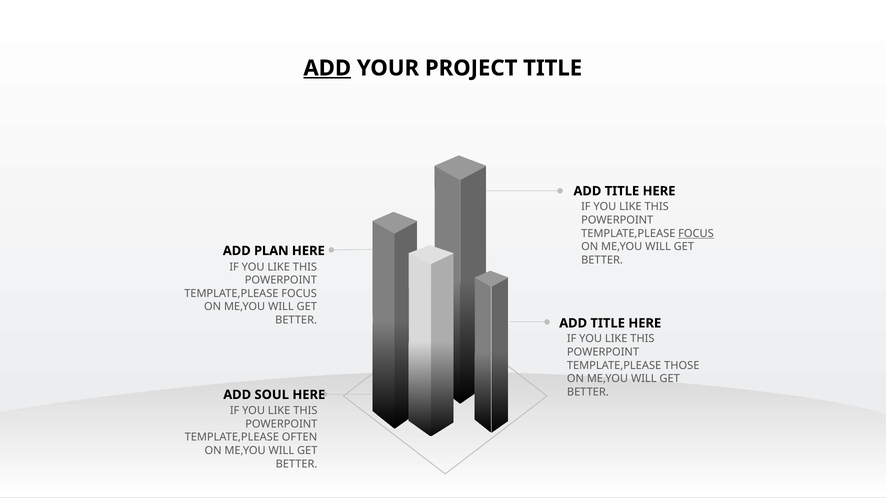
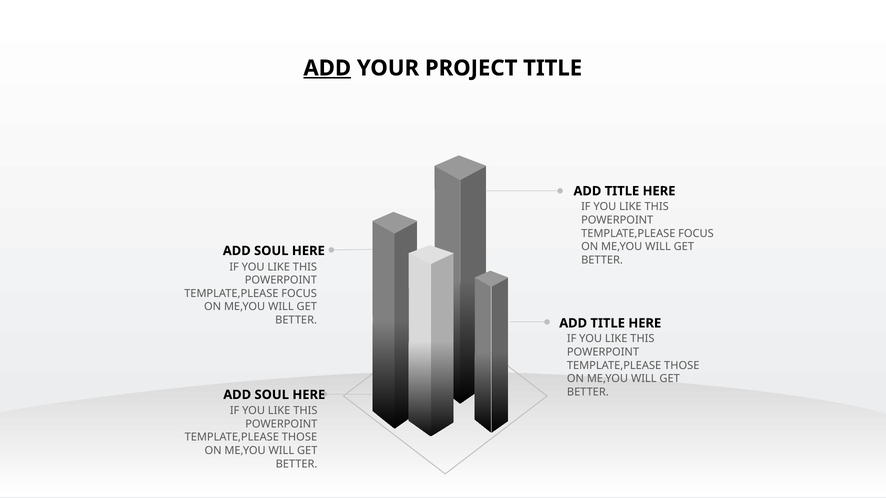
FOCUS underline: present -> none (696, 234)
PLAN: PLAN -> SOUL (271, 251)
OFTEN: OFTEN -> THOSE (300, 438)
